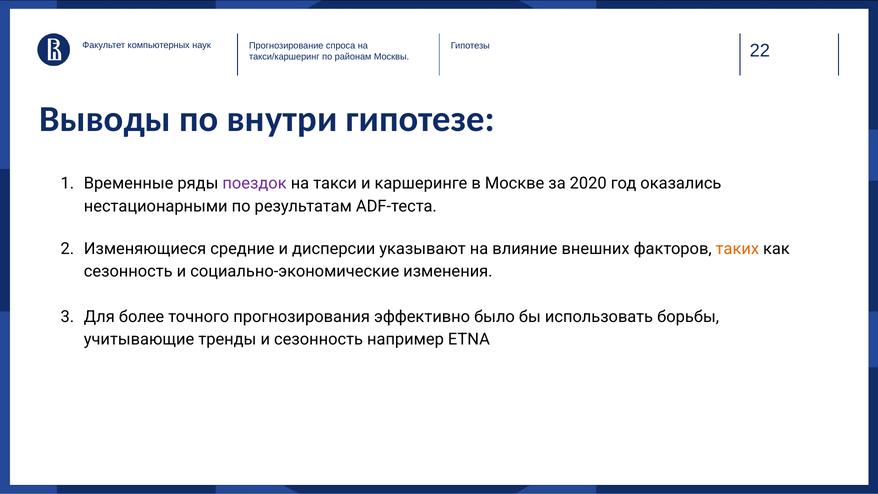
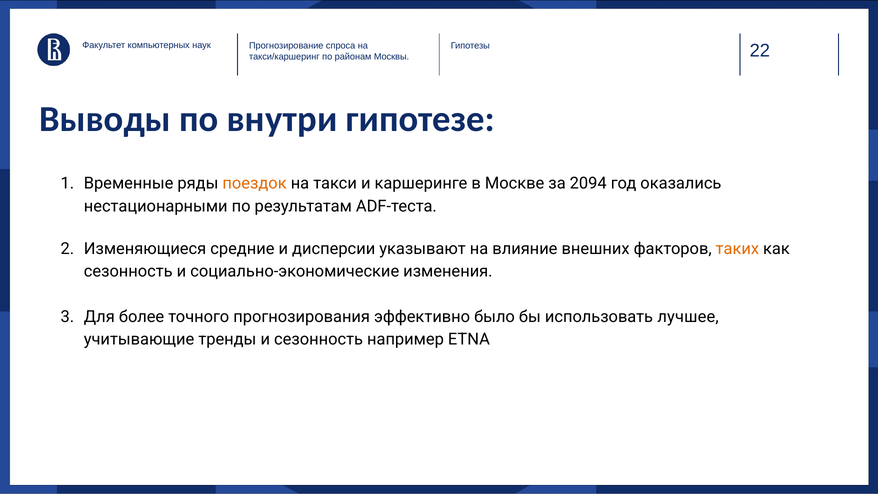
поездок colour: purple -> orange (255, 183)
2020: 2020 -> 2094 (588, 183)
борьбы: борьбы -> лучшее (688, 317)
